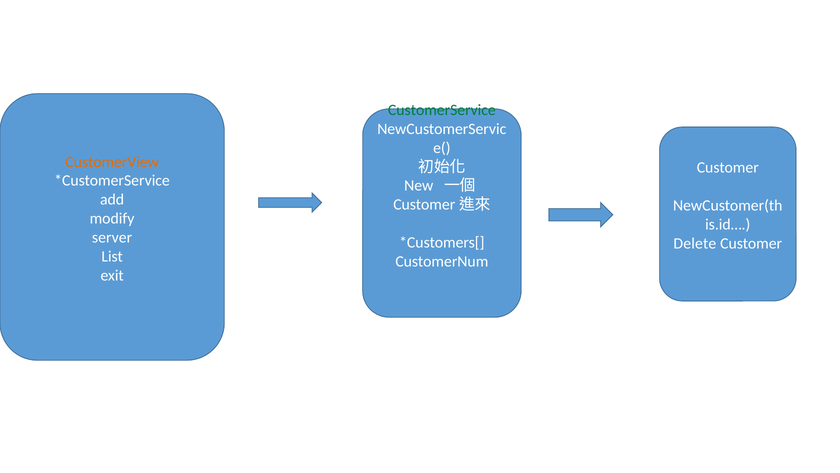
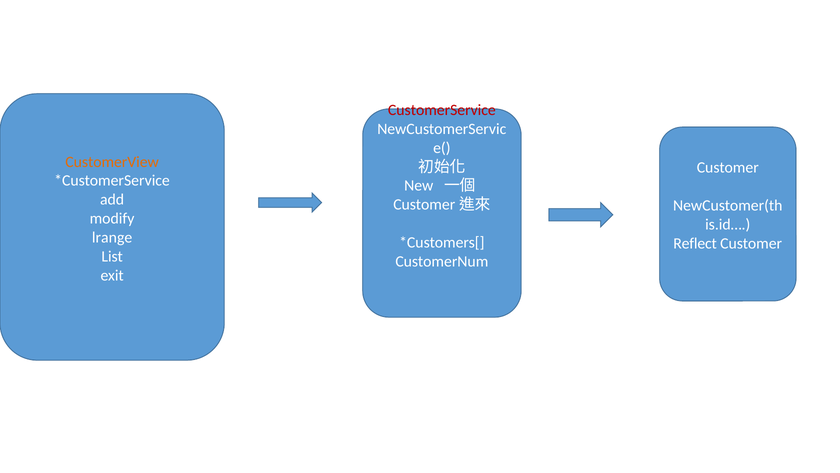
CustomerService colour: green -> red (442, 110)
server: server -> lrange (112, 237)
Delete: Delete -> Reflect (695, 243)
